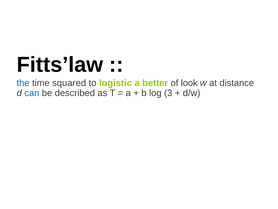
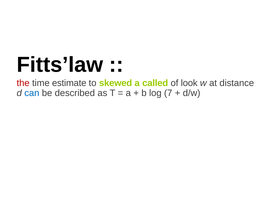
the colour: blue -> red (23, 83)
squared: squared -> estimate (69, 83)
logistic: logistic -> skewed (116, 83)
better: better -> called (155, 83)
3: 3 -> 7 (168, 93)
